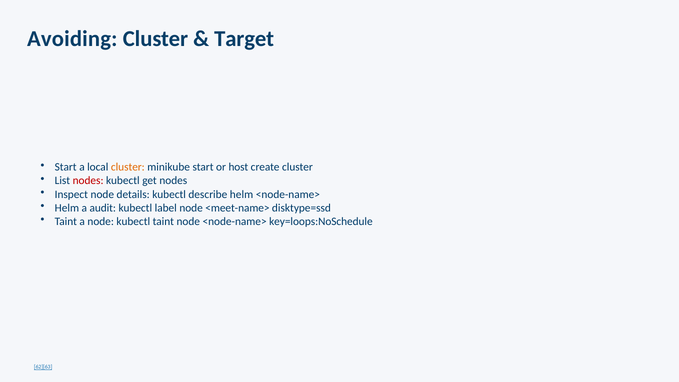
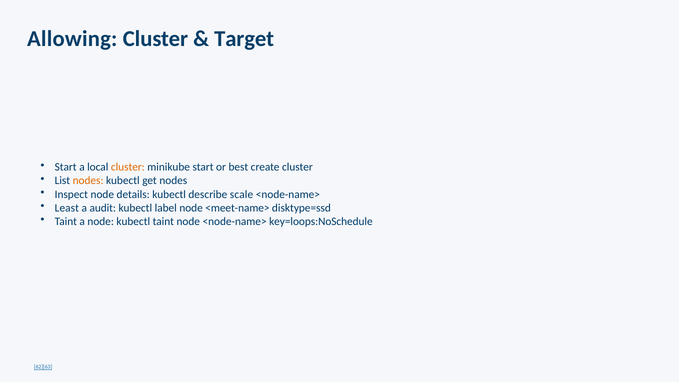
Avoiding: Avoiding -> Allowing (72, 39)
host: host -> best (238, 167)
nodes colour: red -> orange (88, 181)
describe helm: helm -> scale (241, 194)
Helm: Helm -> Least (67, 208)
